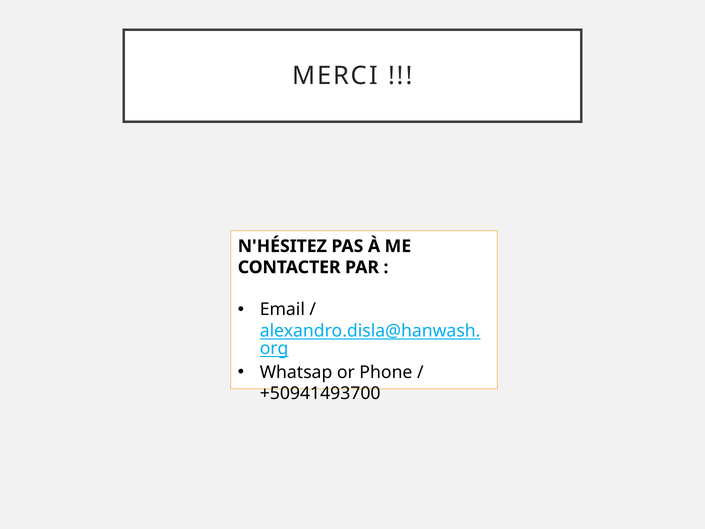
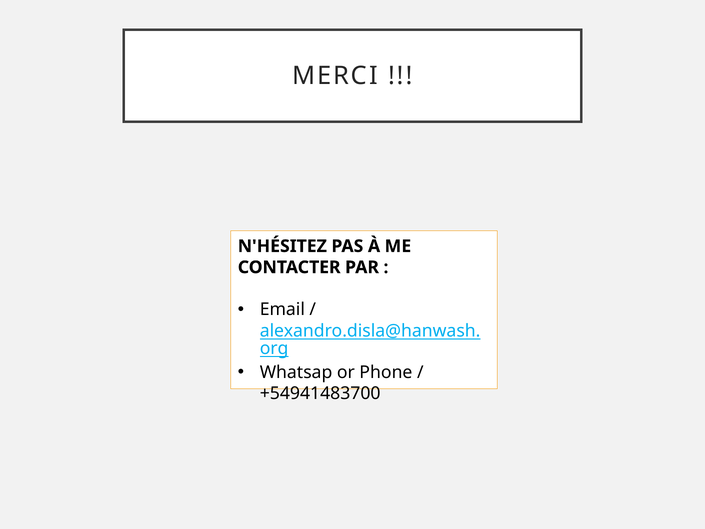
+50941493700: +50941493700 -> +54941483700 (320, 393)
